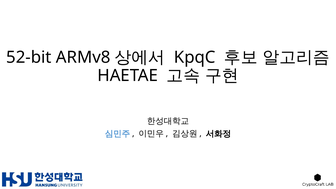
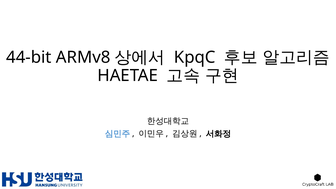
52-bit: 52-bit -> 44-bit (29, 57)
